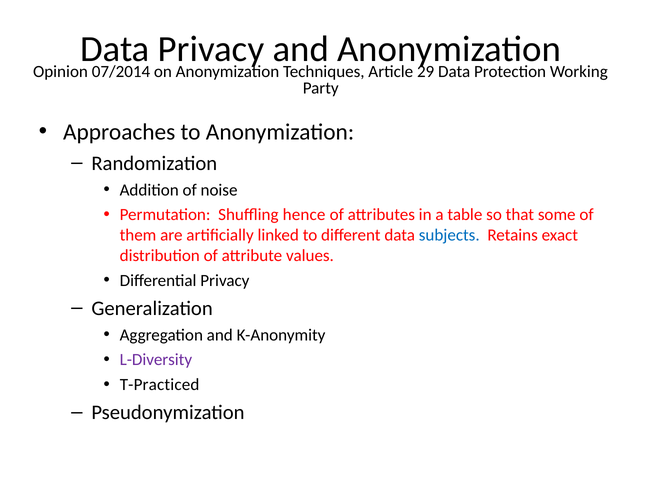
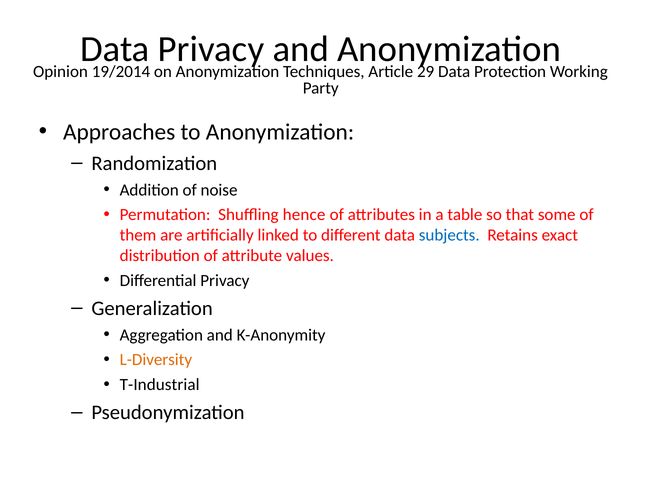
07/2014: 07/2014 -> 19/2014 (121, 72)
L-Diversity colour: purple -> orange (156, 360)
T-Practiced: T-Practiced -> T-Industrial (160, 385)
